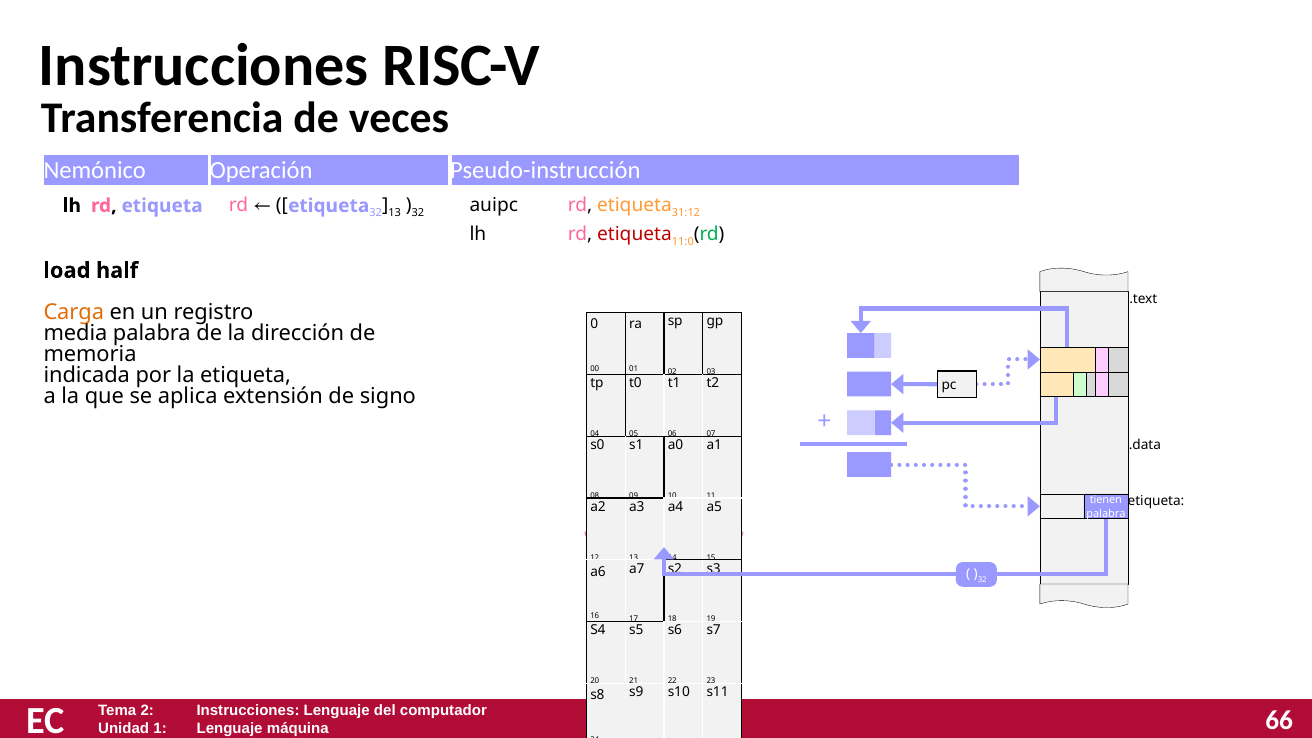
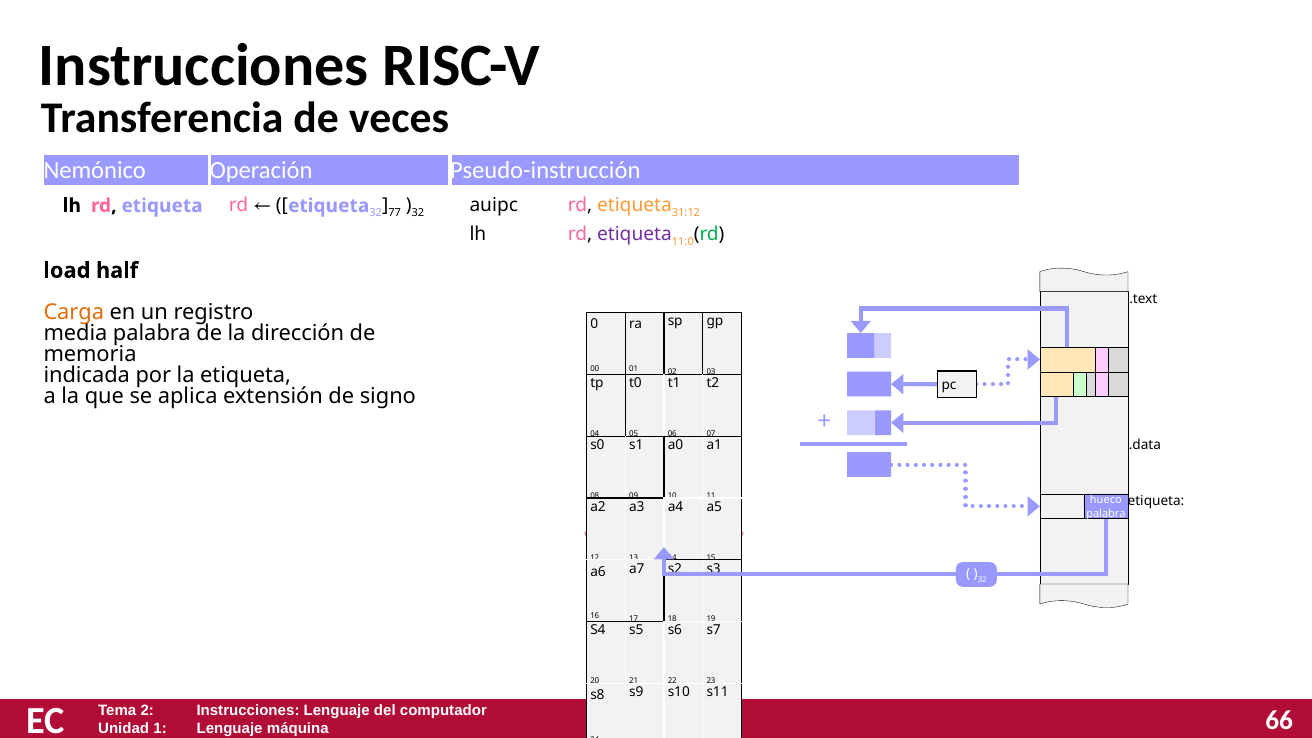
13: 13 -> 77 (395, 213)
etiqueta colour: red -> purple (634, 234)
tienen: tienen -> hueco (1106, 500)
